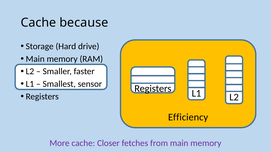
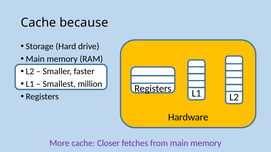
sensor: sensor -> million (90, 84)
Efficiency: Efficiency -> Hardware (188, 118)
